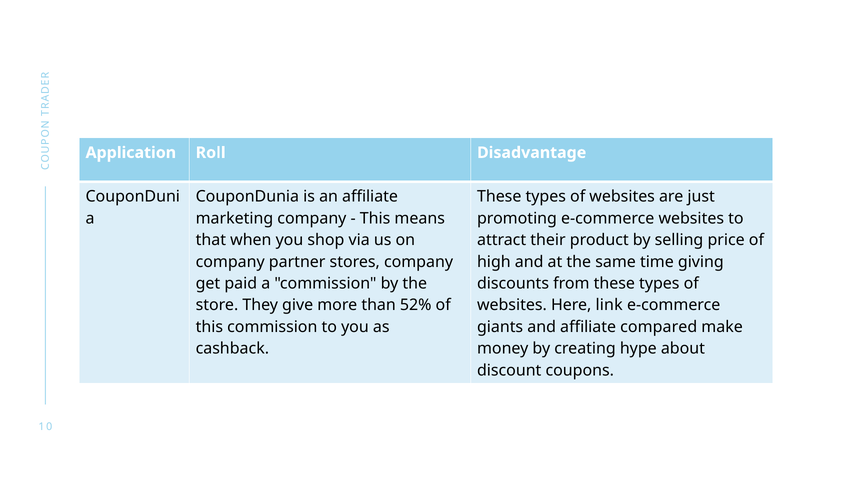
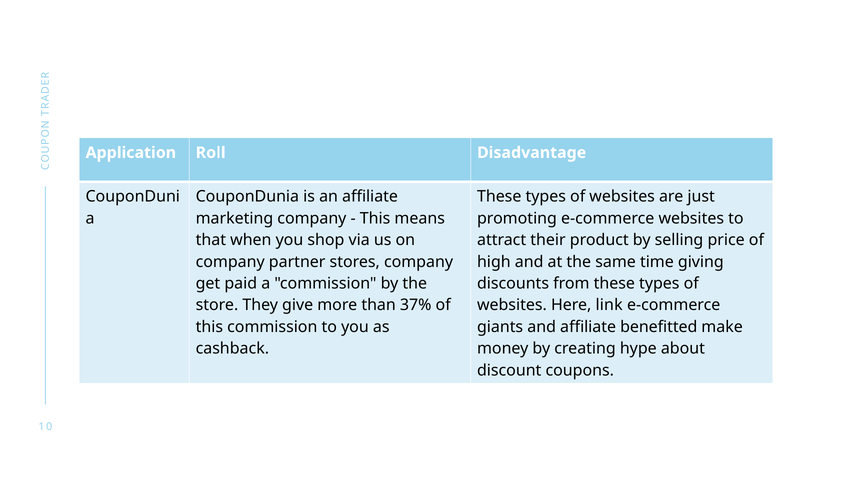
52%: 52% -> 37% (416, 305)
compared: compared -> benefitted (659, 327)
